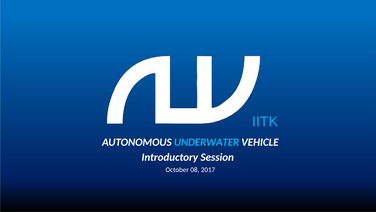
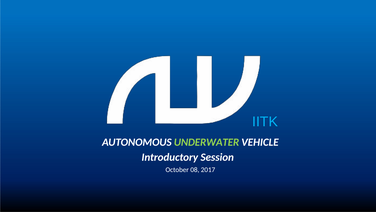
UNDERWATER colour: light blue -> light green (207, 142)
